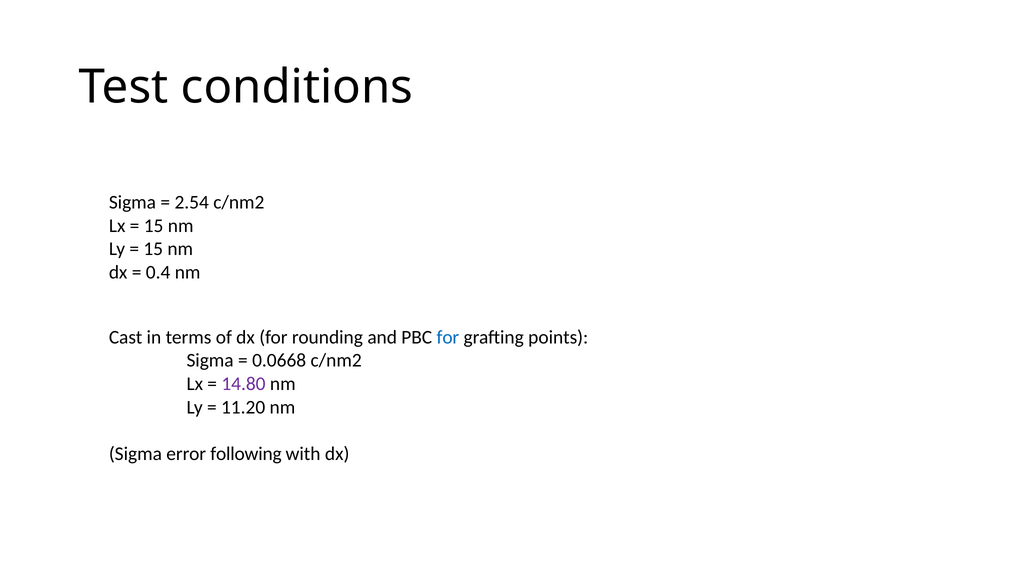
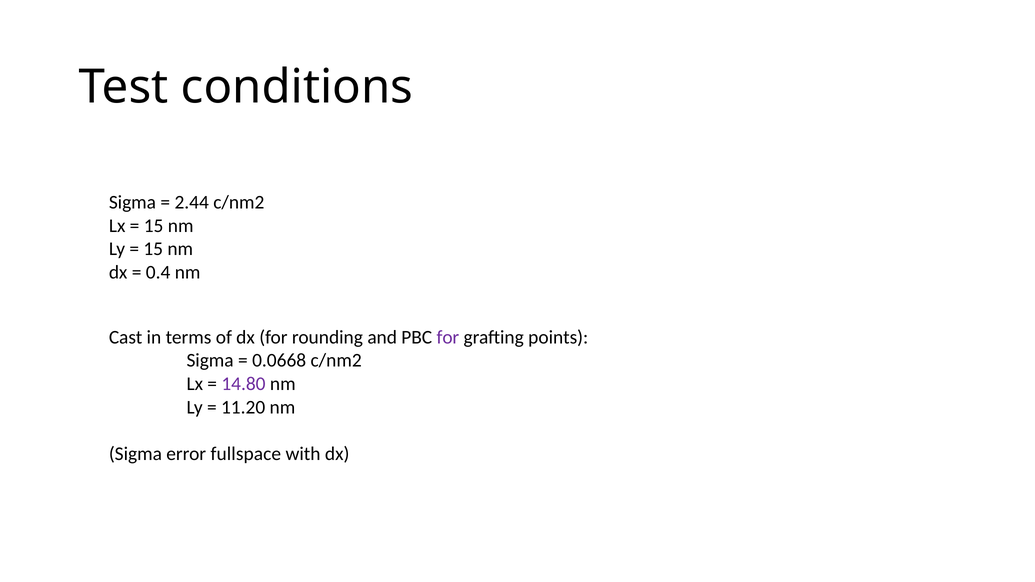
2.54: 2.54 -> 2.44 (192, 202)
for colour: blue -> purple (448, 337)
following: following -> fullspace (246, 454)
